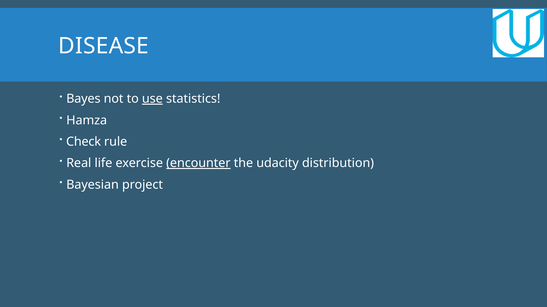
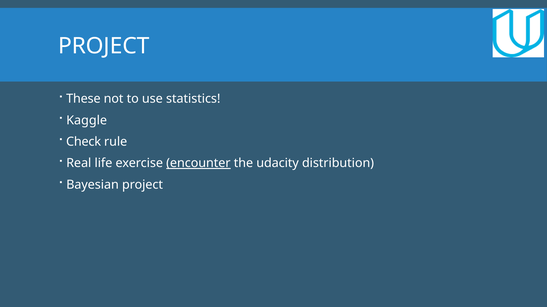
DISEASE: DISEASE -> PROJECT (104, 46)
Bayes: Bayes -> These (83, 99)
use underline: present -> none (152, 99)
Hamza: Hamza -> Kaggle (87, 120)
